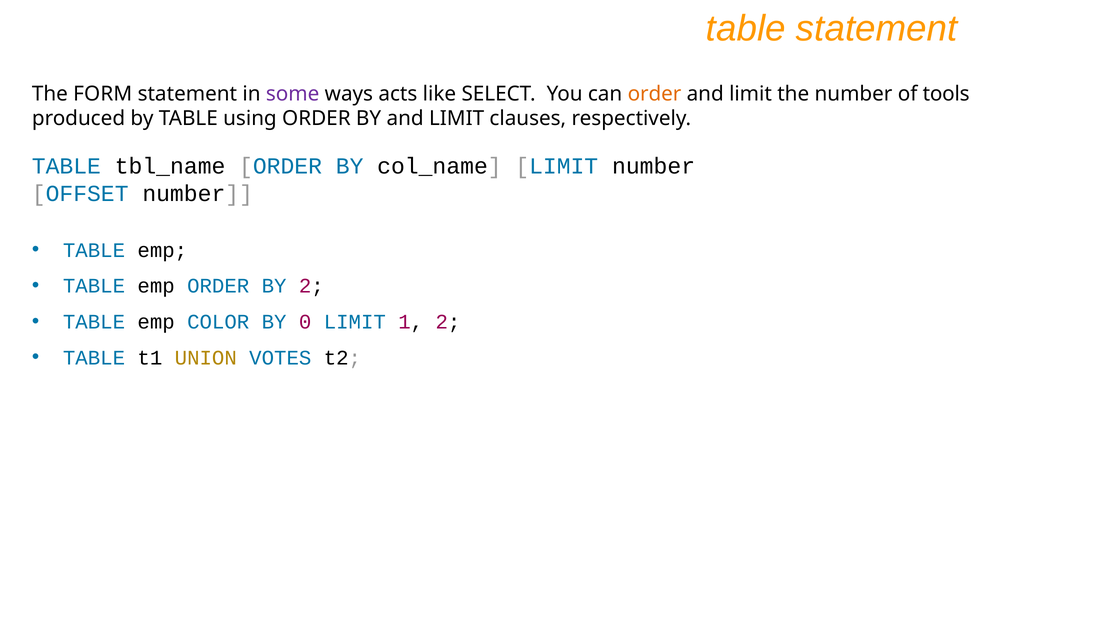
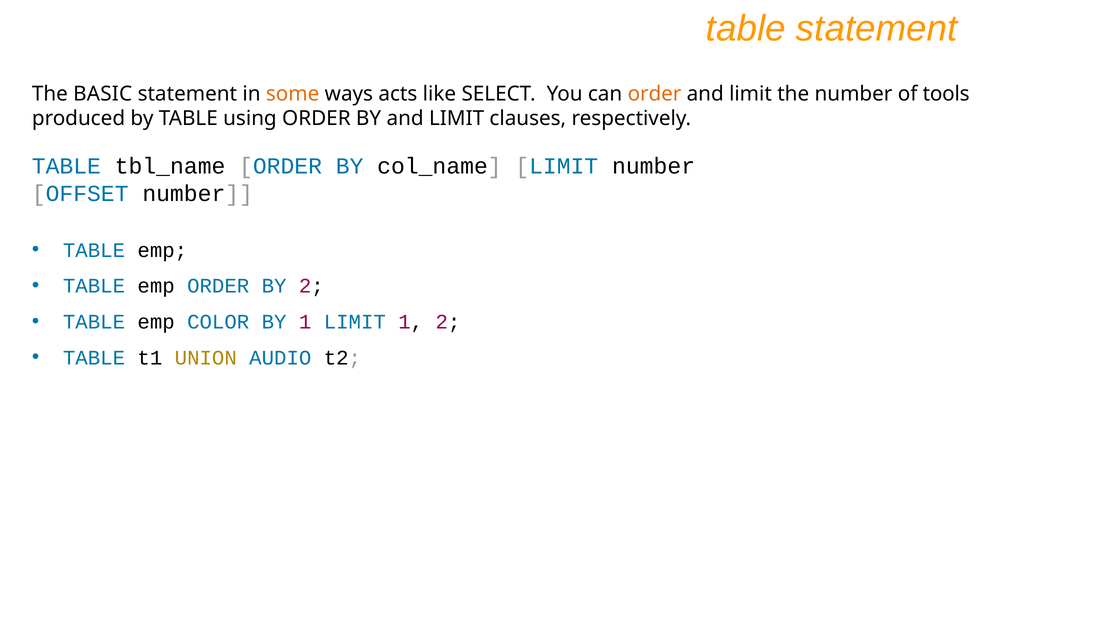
FORM: FORM -> BASIC (103, 94)
some colour: purple -> orange (293, 94)
BY 0: 0 -> 1 (305, 322)
VOTES: VOTES -> AUDIO (280, 358)
